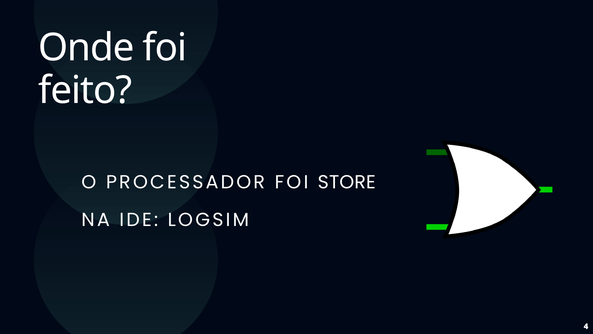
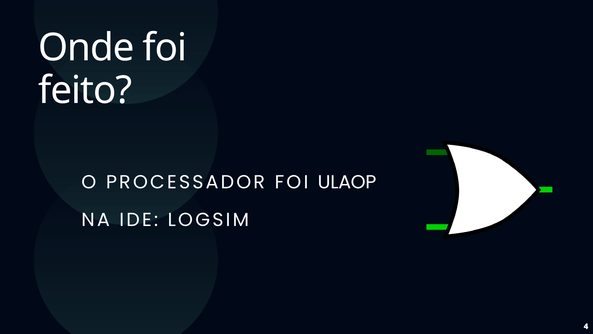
STORE: STORE -> ULAOP (347, 182)
